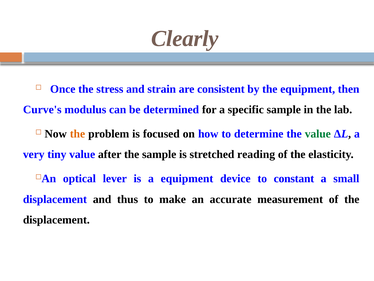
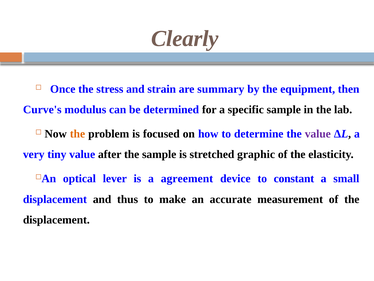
consistent: consistent -> summary (221, 89)
value colour: green -> purple (318, 134)
reading: reading -> graphic (256, 154)
a equipment: equipment -> agreement (187, 178)
